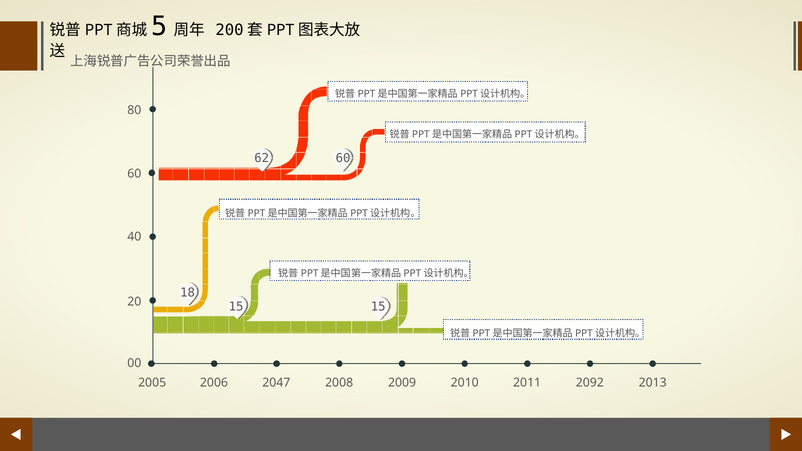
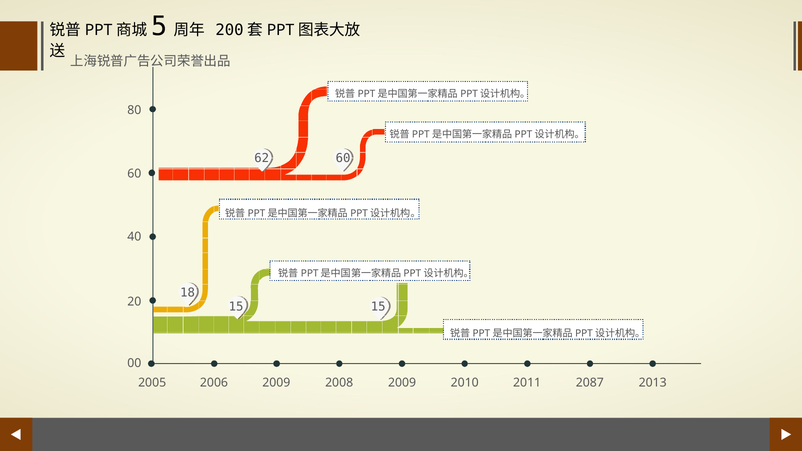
2047: 2047 -> 2009 (276, 383)
2092: 2092 -> 2087 (590, 383)
